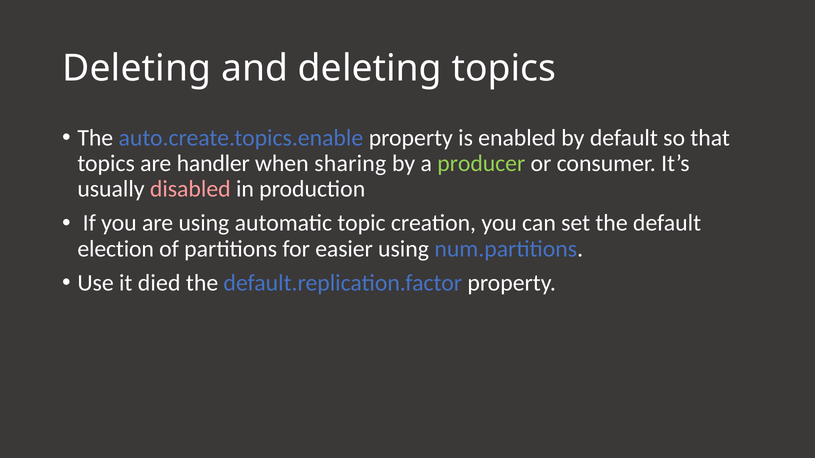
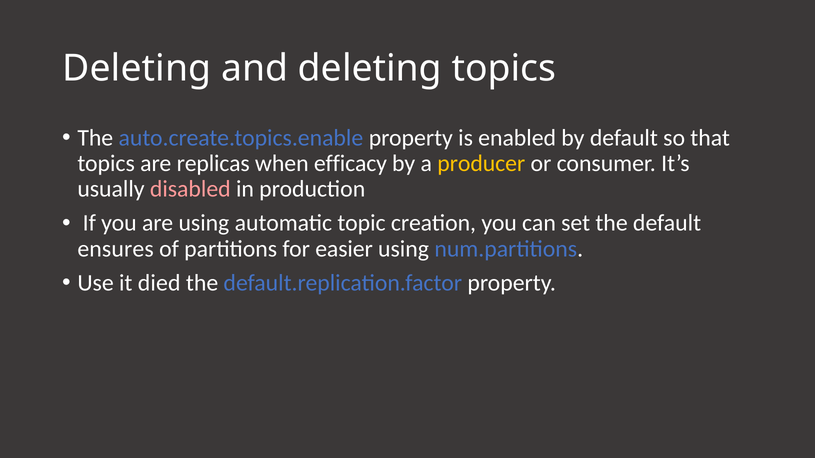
handler: handler -> replicas (213, 163)
sharing: sharing -> efficacy (350, 163)
producer colour: light green -> yellow (481, 163)
election: election -> ensures (116, 249)
